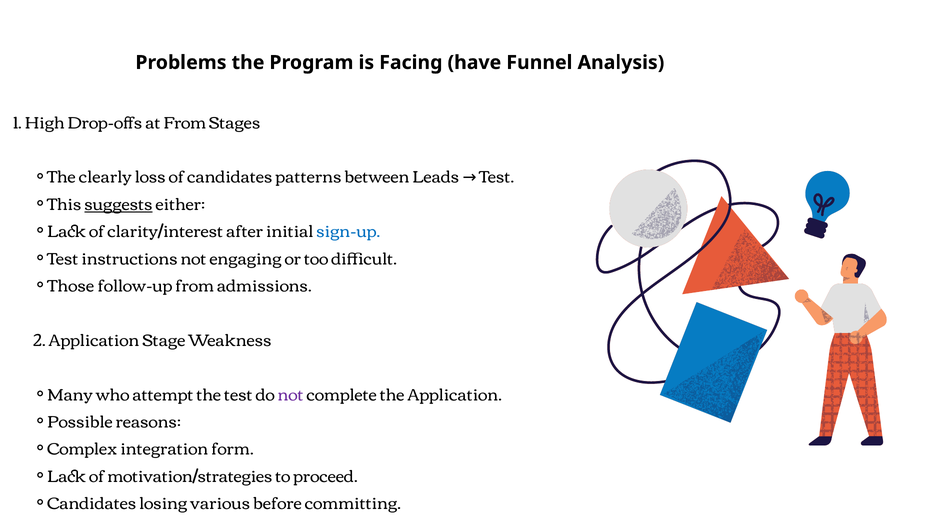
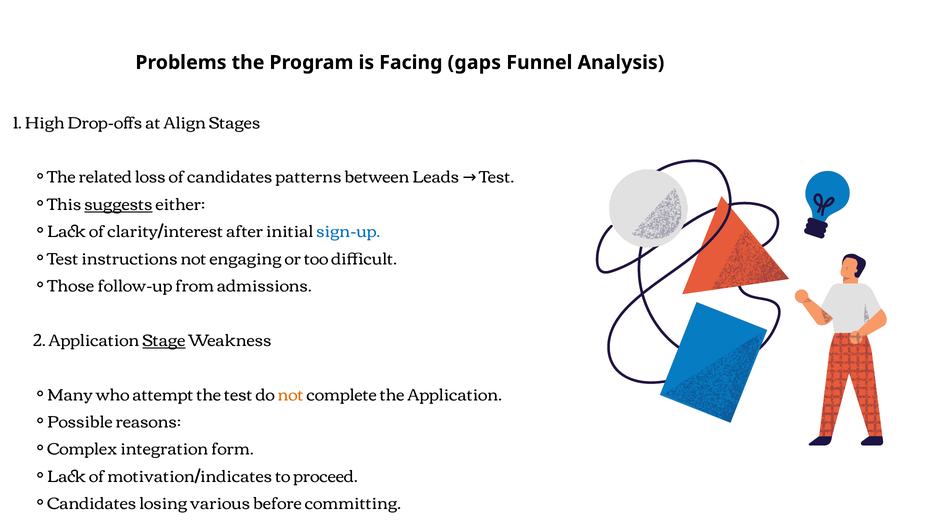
have: have -> gaps (474, 63)
at From: From -> Align (185, 123)
clearly: clearly -> related (105, 178)
Stage underline: none -> present (164, 341)
not colour: purple -> orange (291, 395)
motivation/strategies: motivation/strategies -> motivation/indicates (190, 477)
